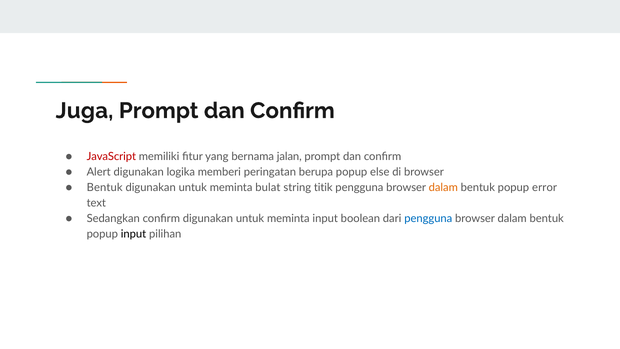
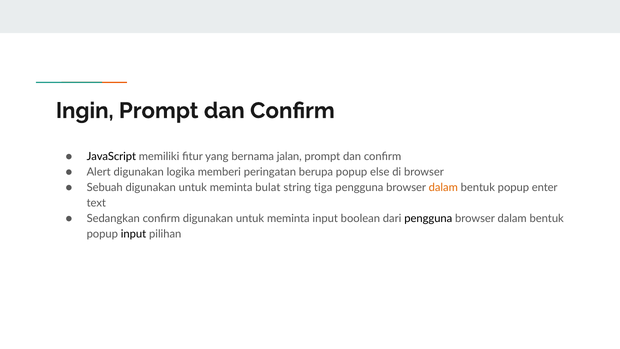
Juga: Juga -> Ingin (85, 111)
JavaScript colour: red -> black (111, 157)
Bentuk: Bentuk -> Sebuah (105, 188)
titik: titik -> tiga (323, 188)
error: error -> enter (545, 188)
pengguna colour: blue -> black (428, 218)
